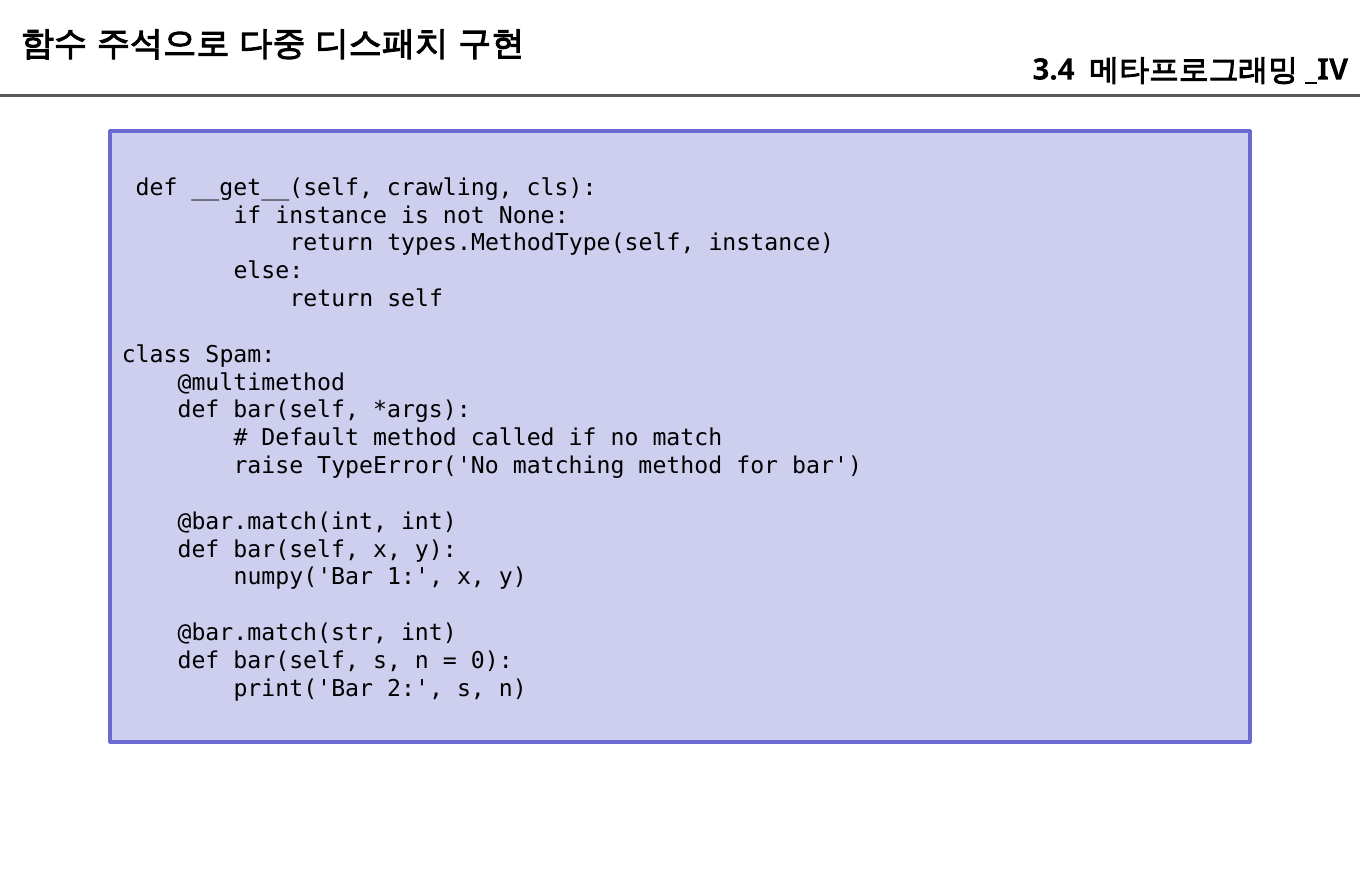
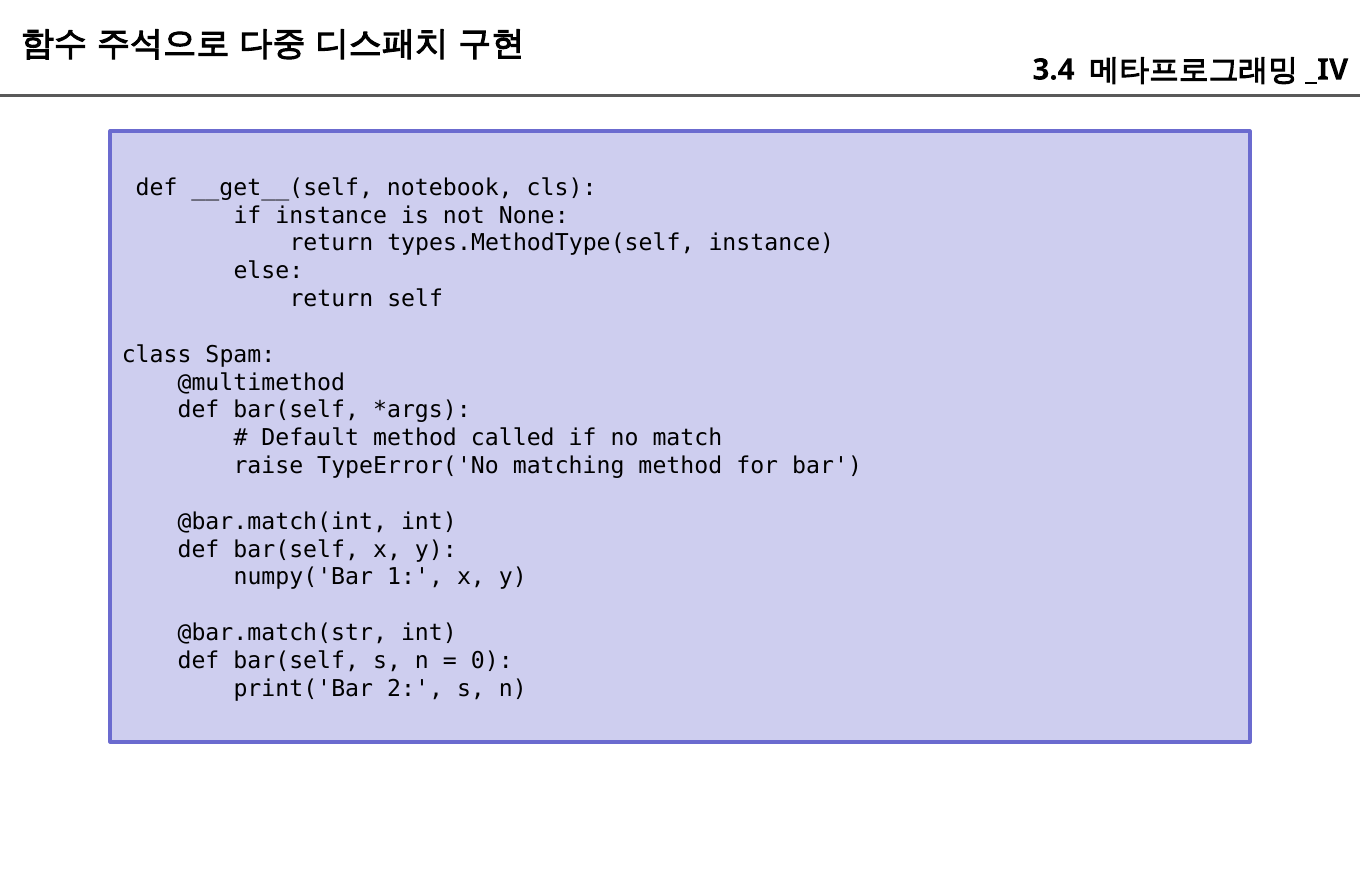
crawling: crawling -> notebook (450, 187)
